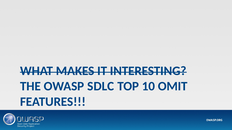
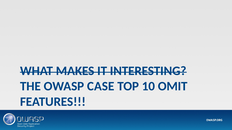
SDLC: SDLC -> CASE (101, 87)
